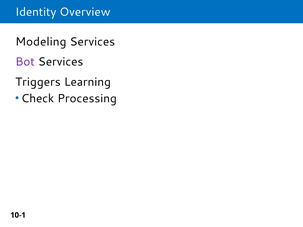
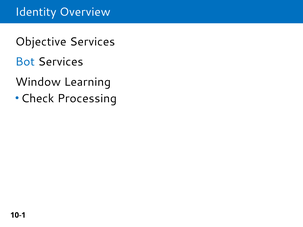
Modeling: Modeling -> Objective (41, 42)
Bot colour: purple -> blue (25, 62)
Triggers: Triggers -> Window (38, 82)
